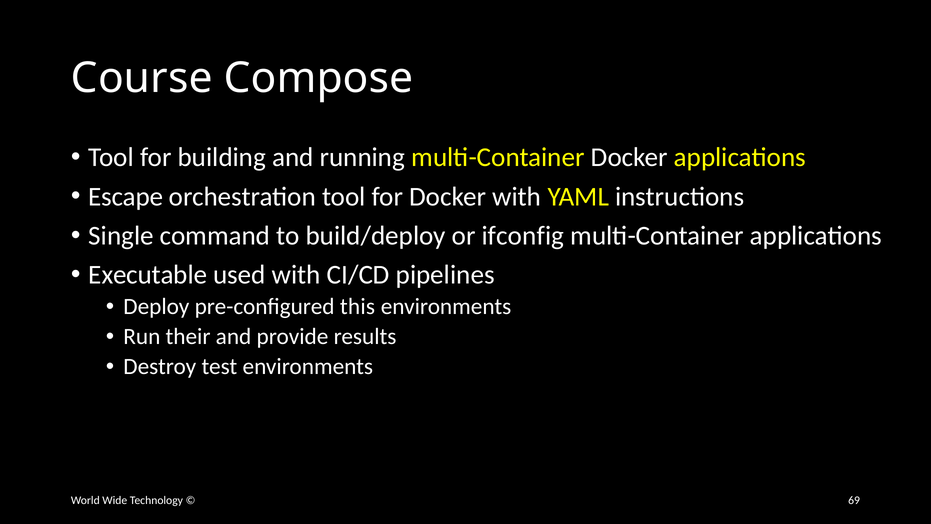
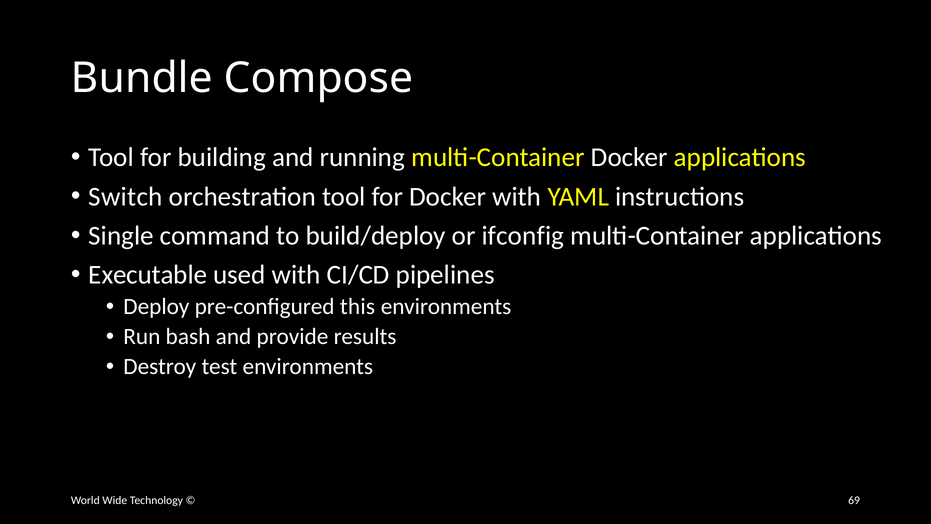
Course: Course -> Bundle (142, 78)
Escape: Escape -> Switch (125, 196)
their: their -> bash (188, 337)
